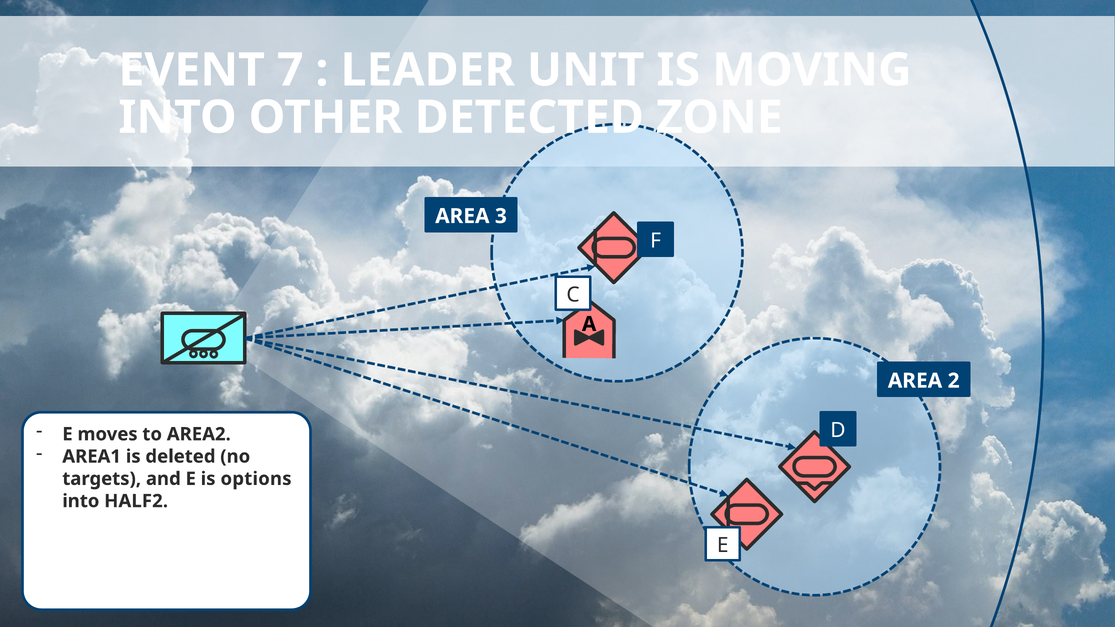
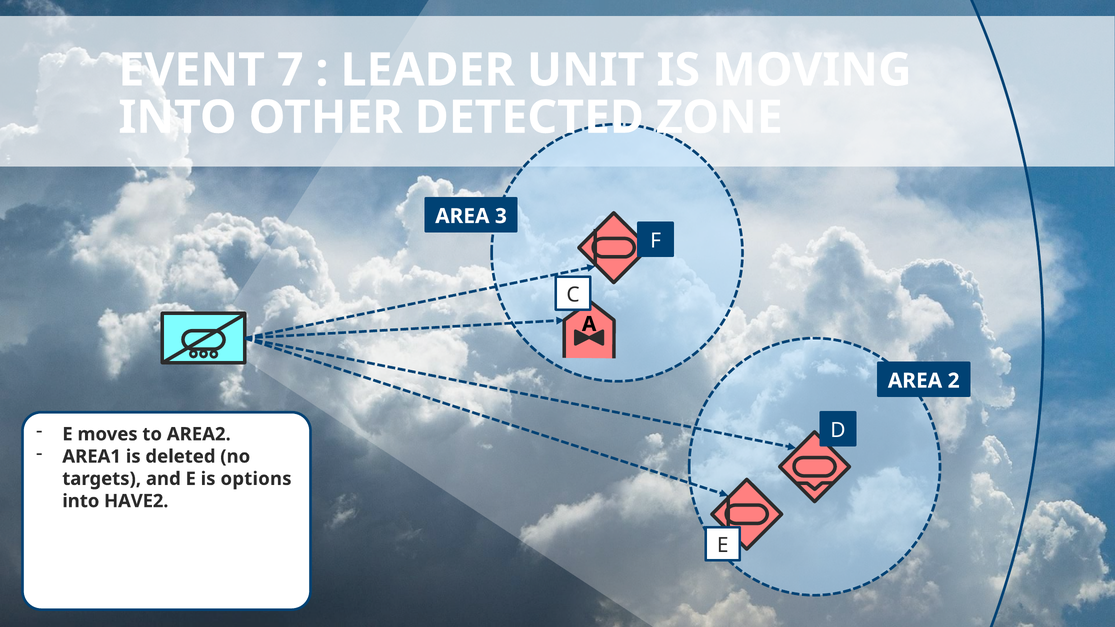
HALF2: HALF2 -> HAVE2 (136, 501)
